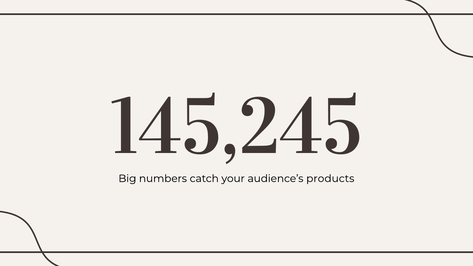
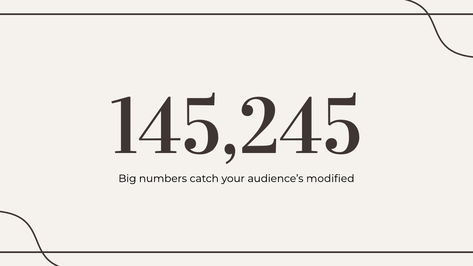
products: products -> modified (330, 179)
